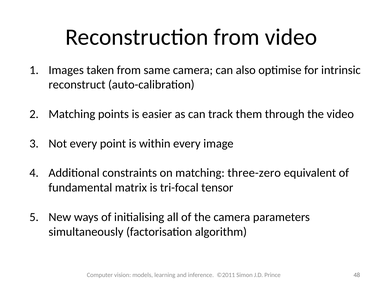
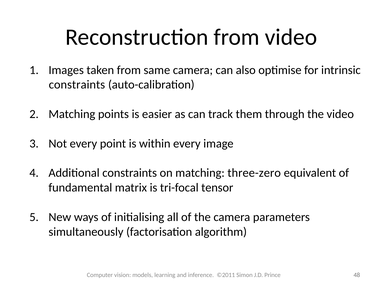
reconstruct: reconstruct -> constraints (77, 84)
